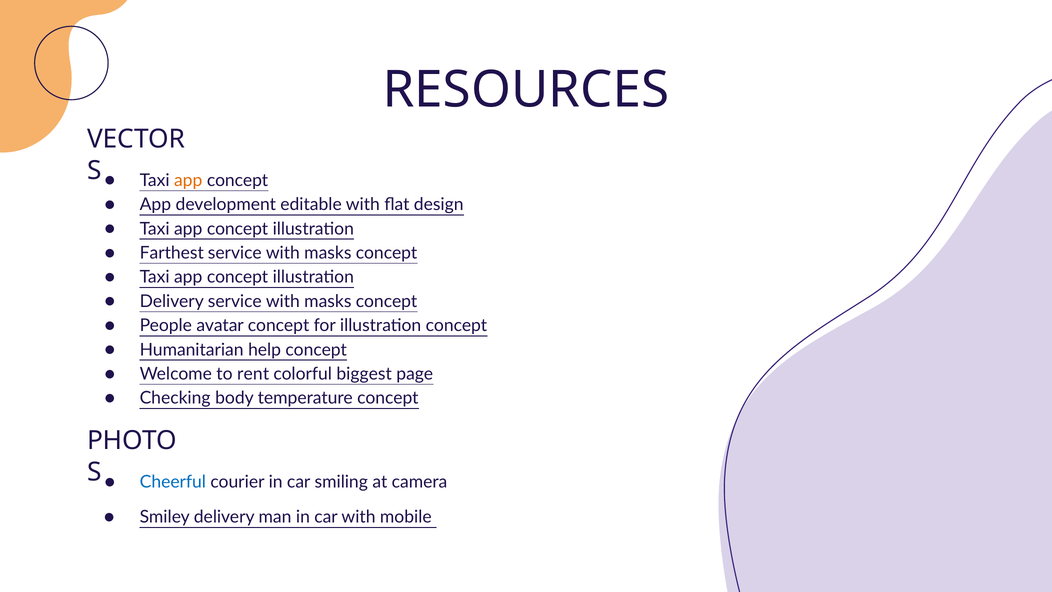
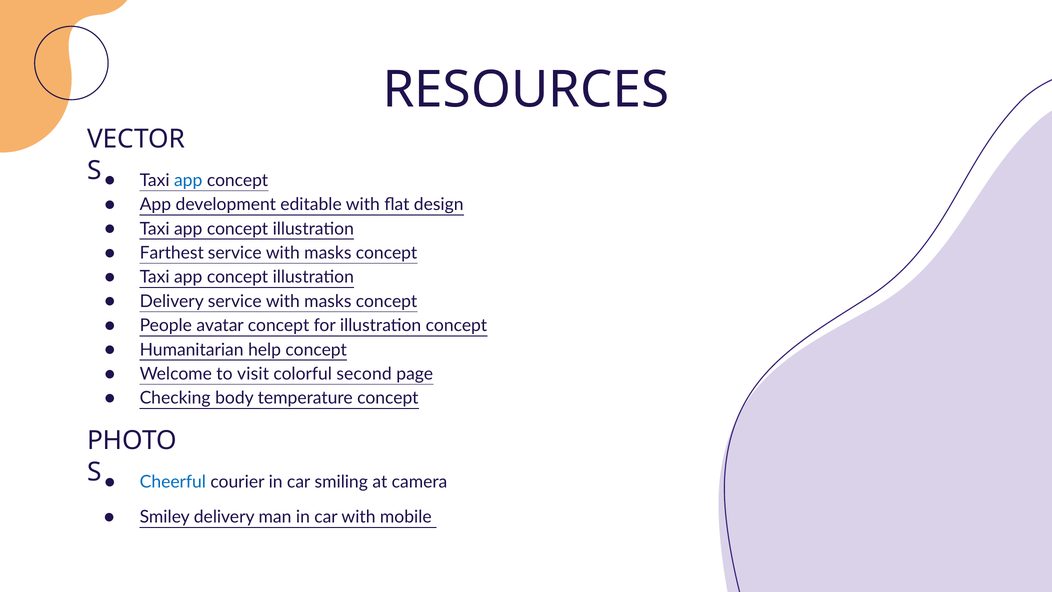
app colour: orange -> blue (188, 180)
rent: rent -> visit (253, 374)
biggest: biggest -> second (364, 374)
